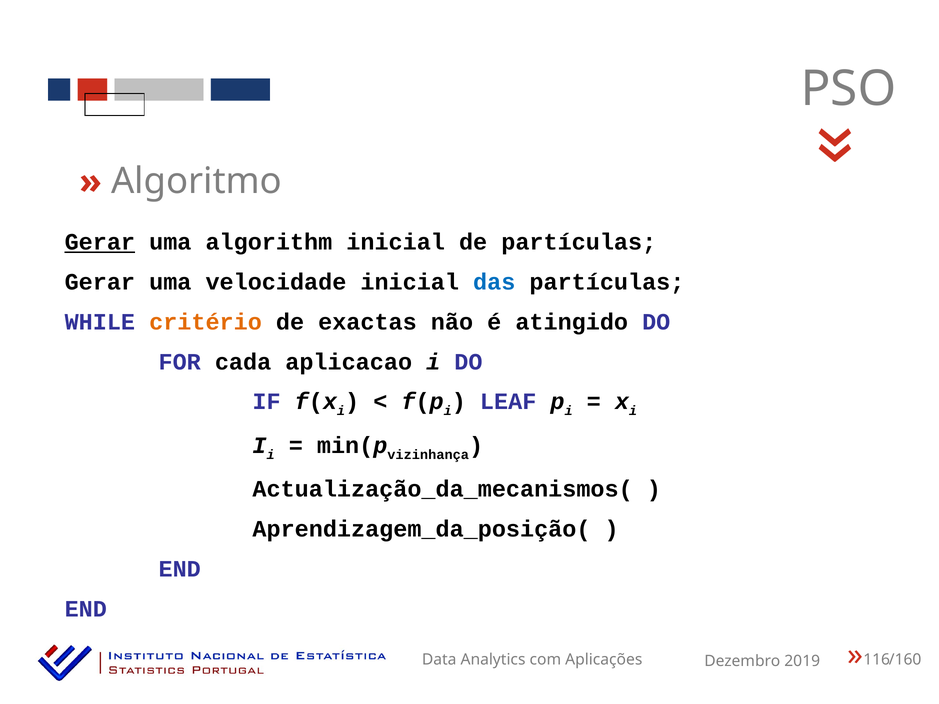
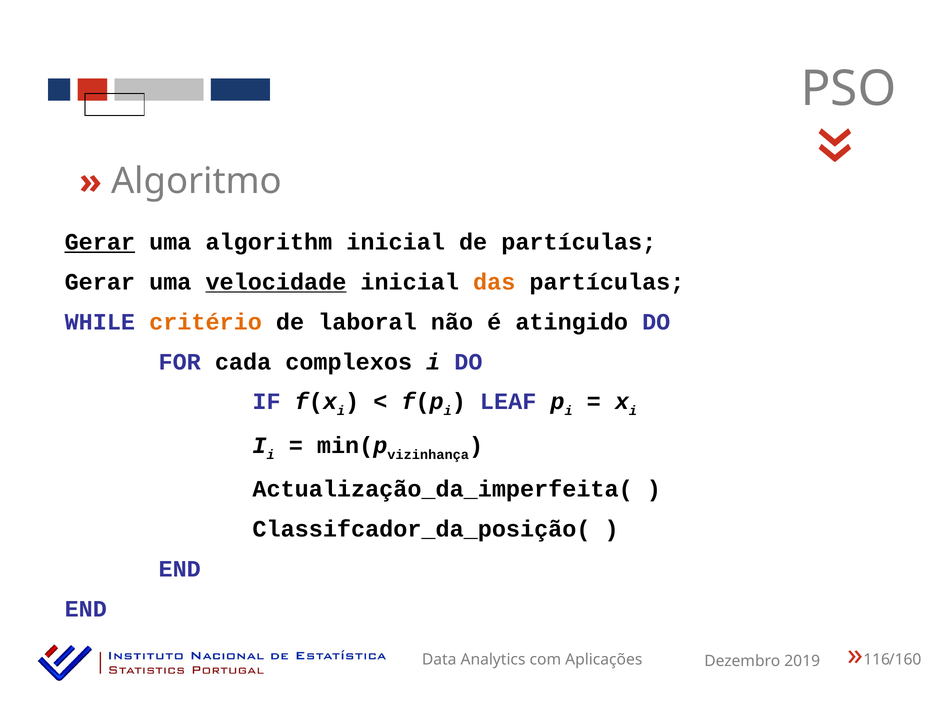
velocidade underline: none -> present (276, 282)
das colour: blue -> orange (494, 282)
exactas: exactas -> laboral (367, 322)
aplicacao: aplicacao -> complexos (349, 362)
Actualização_da_mecanismos(: Actualização_da_mecanismos( -> Actualização_da_imperfeita( (443, 489)
Aprendizagem_da_posição(: Aprendizagem_da_posição( -> Classifcador_da_posição( (421, 529)
